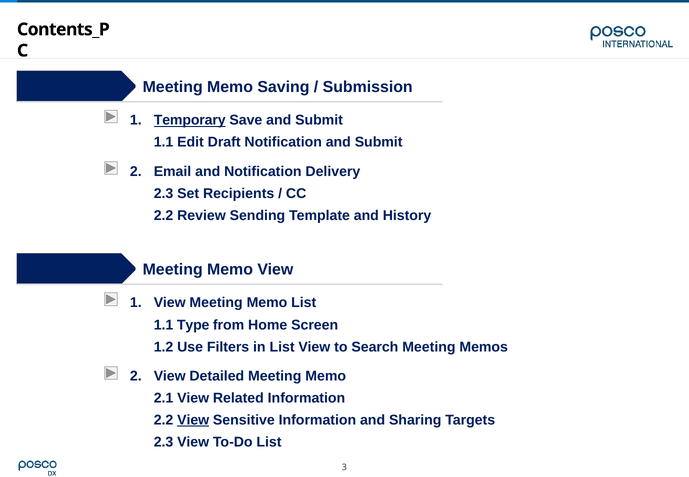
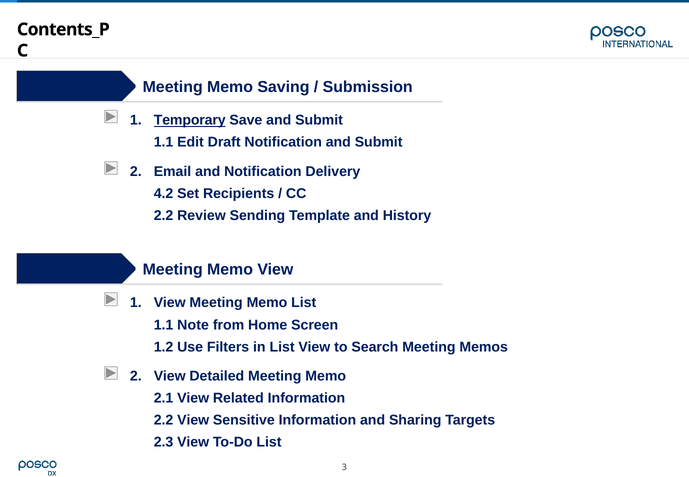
2.3: 2.3 -> 4.2 (164, 193)
Type: Type -> Note (193, 325)
View underline: present -> none (193, 420)
